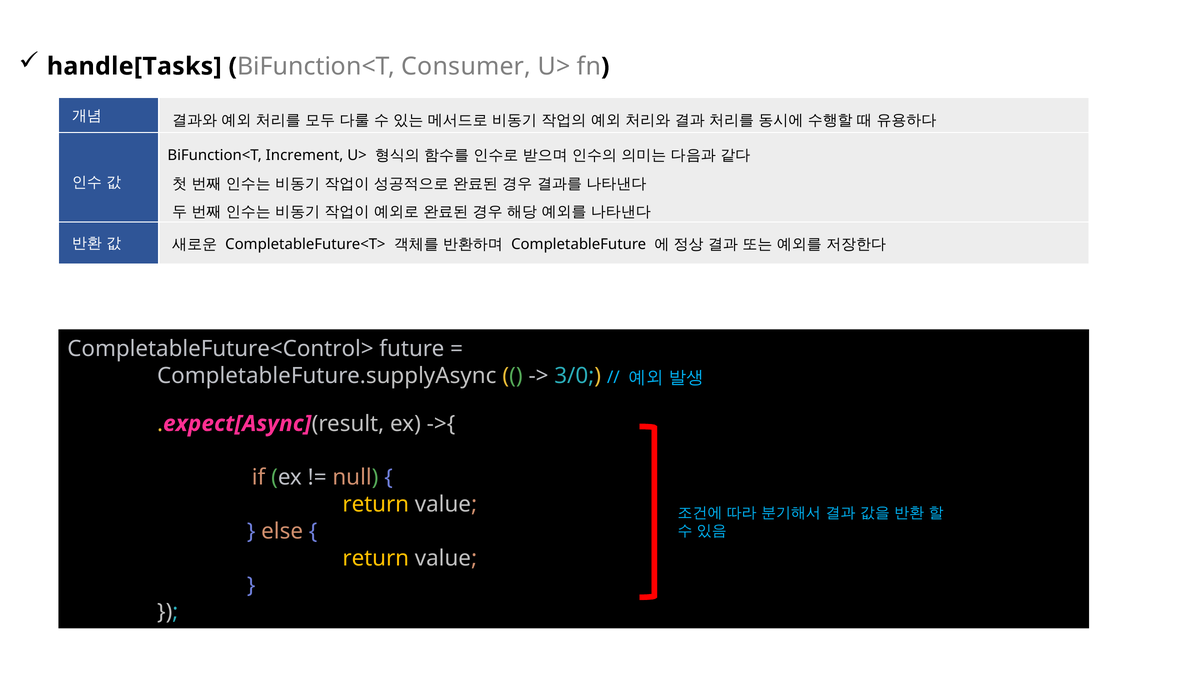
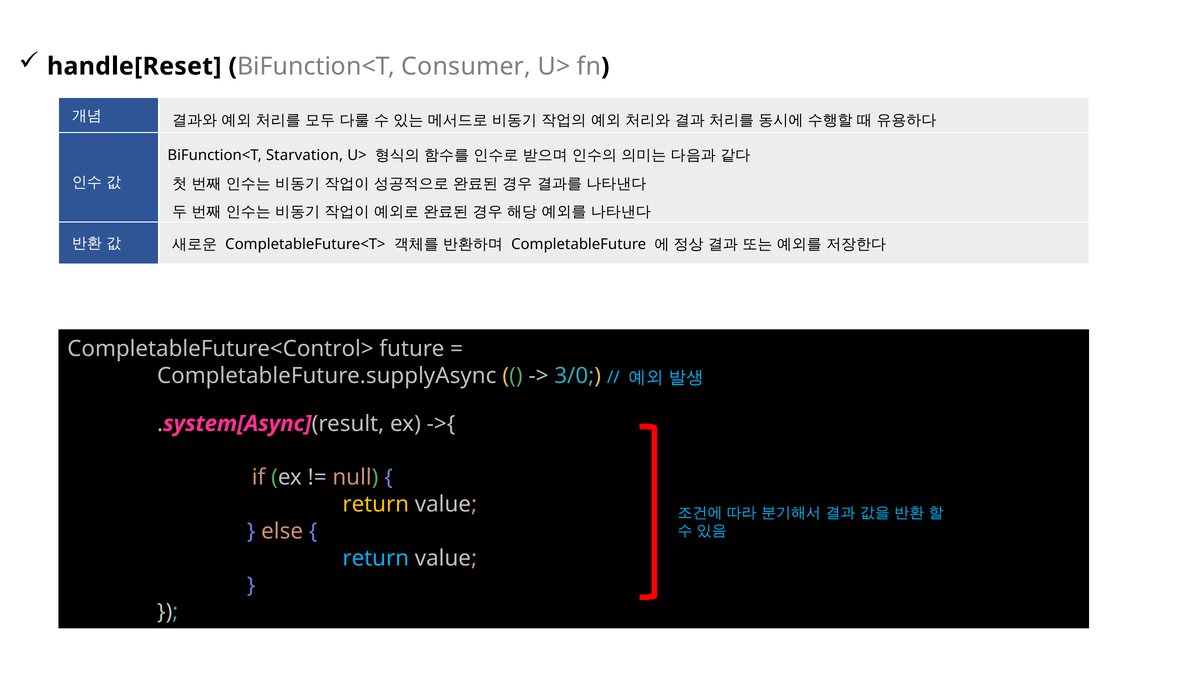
handle[Tasks: handle[Tasks -> handle[Reset (134, 66)
Increment: Increment -> Starvation (304, 156)
expect[Async: expect[Async -> system[Async (237, 424)
return colour: yellow -> light blue (376, 558)
